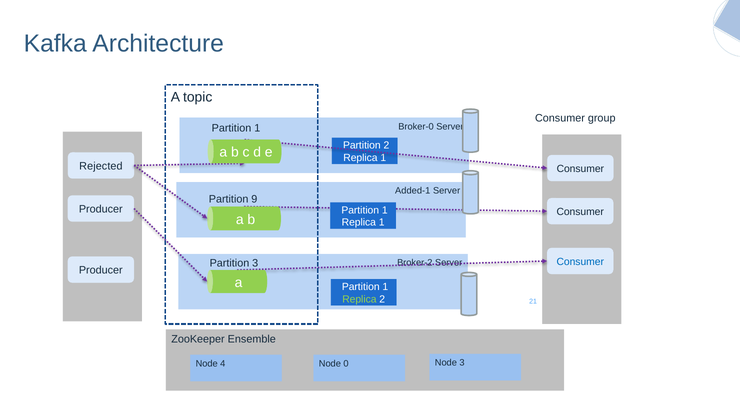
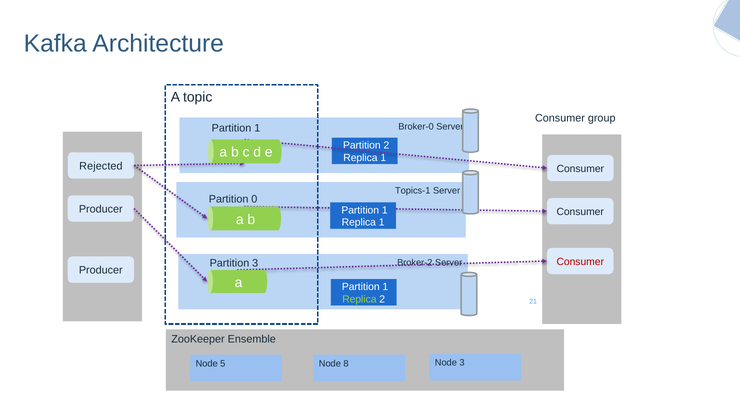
Added-1: Added-1 -> Topics-1 (413, 191)
9: 9 -> 0 (254, 199)
Consumer colour: blue -> red (580, 262)
4: 4 -> 5 (223, 364)
0: 0 -> 8 (346, 364)
